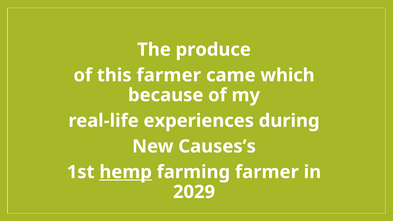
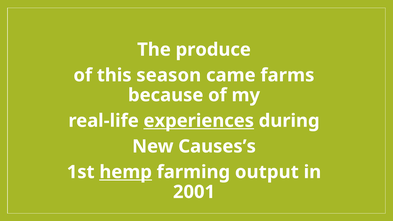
this farmer: farmer -> season (169, 75)
which: which -> farms (287, 75)
experiences underline: none -> present (199, 121)
farming farmer: farmer -> output (267, 172)
2029: 2029 -> 2001 (194, 192)
